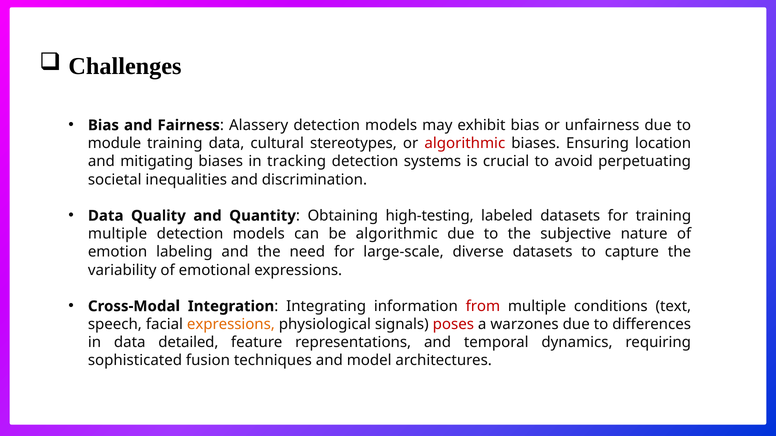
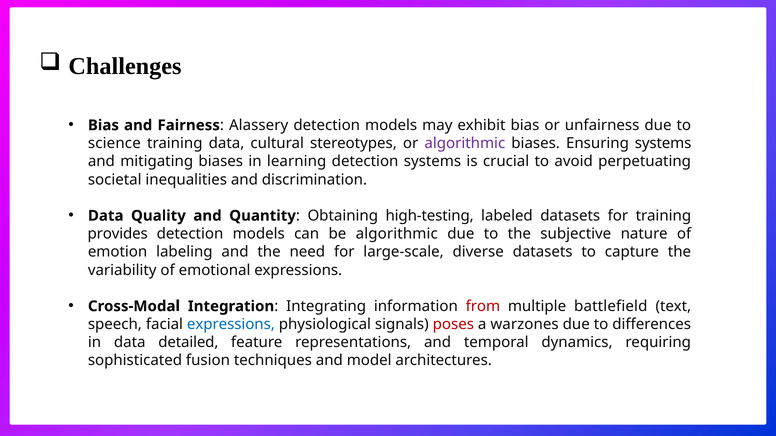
module: module -> science (114, 144)
algorithmic colour: red -> purple (465, 144)
Ensuring location: location -> systems (663, 144)
tracking: tracking -> learning (297, 162)
multiple: multiple -> provides (118, 234)
conditions: conditions -> battlefield (611, 307)
expressions colour: orange -> blue (231, 325)
